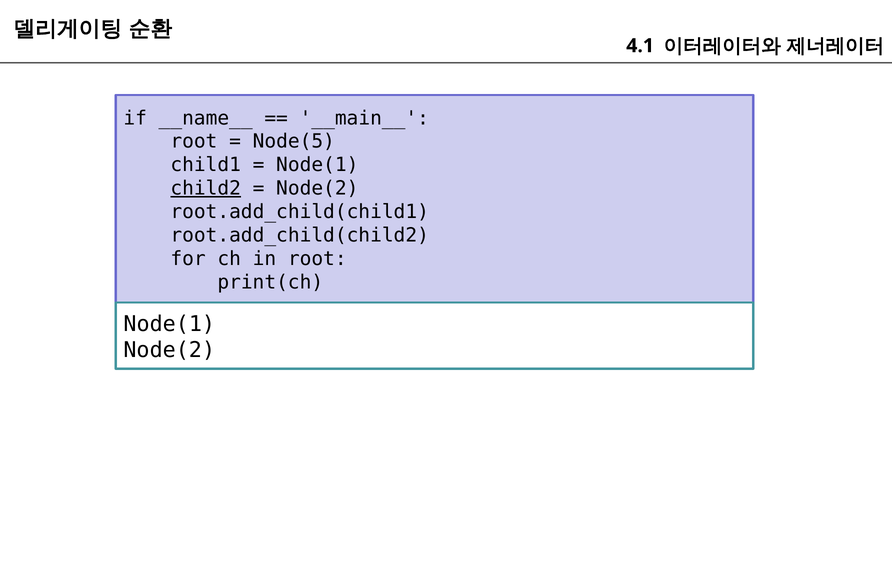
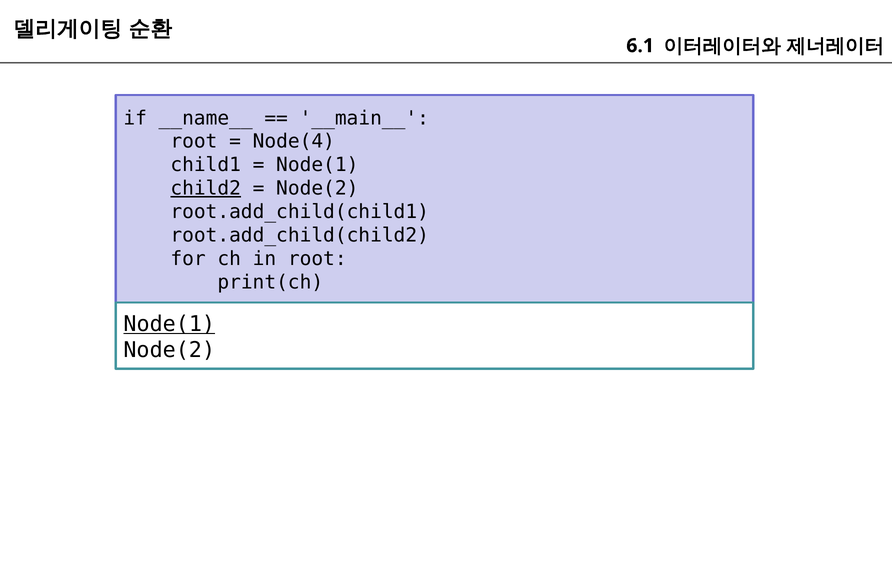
4.1: 4.1 -> 6.1 (640, 46)
Node(5: Node(5 -> Node(4 (294, 141)
Node(1 underline: none -> present (169, 324)
